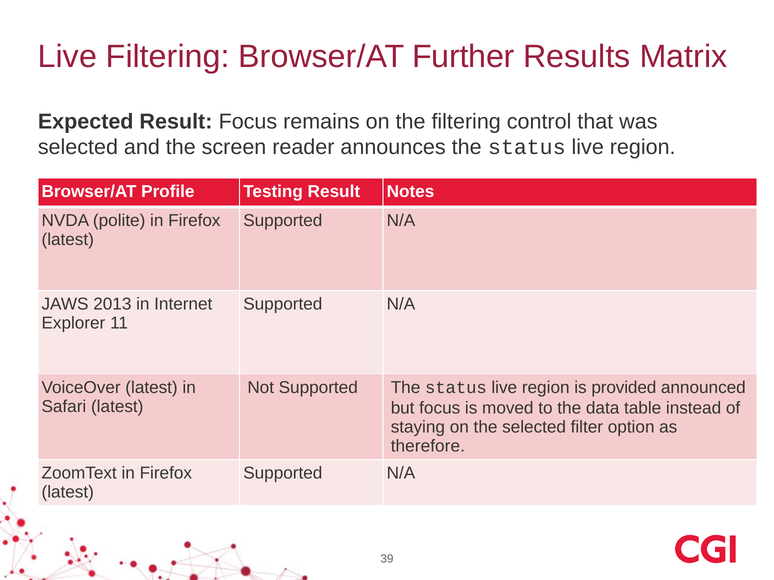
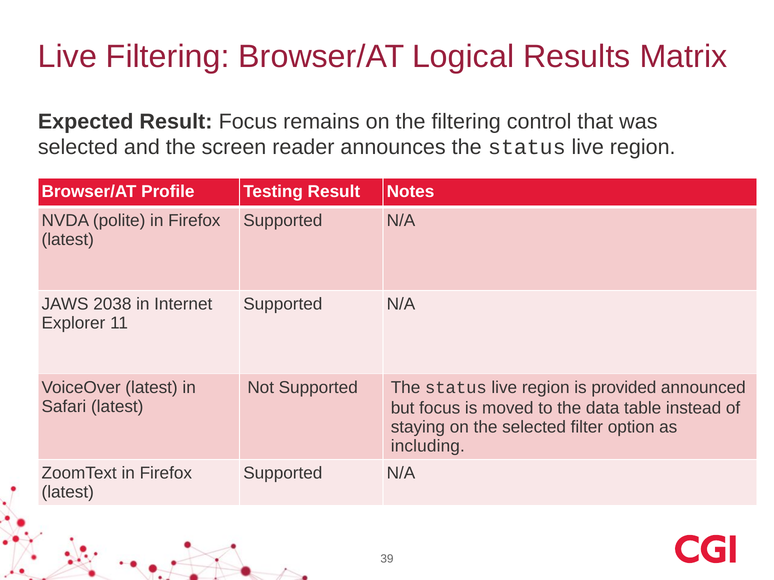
Further: Further -> Logical (463, 57)
2013: 2013 -> 2038 (112, 304)
therefore: therefore -> including (428, 447)
